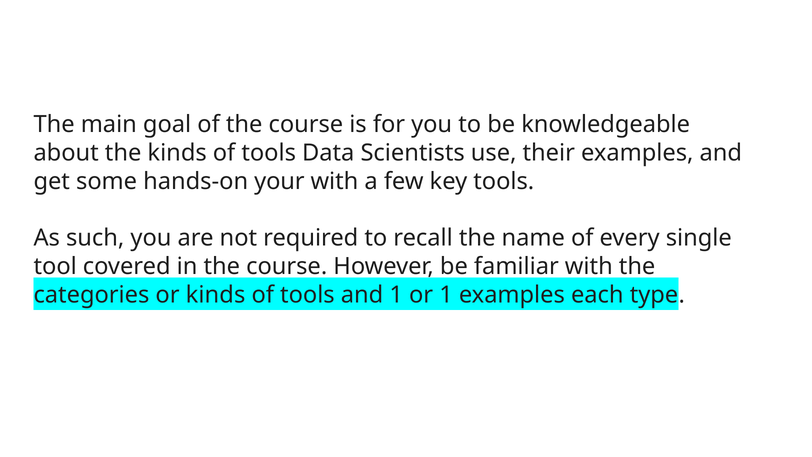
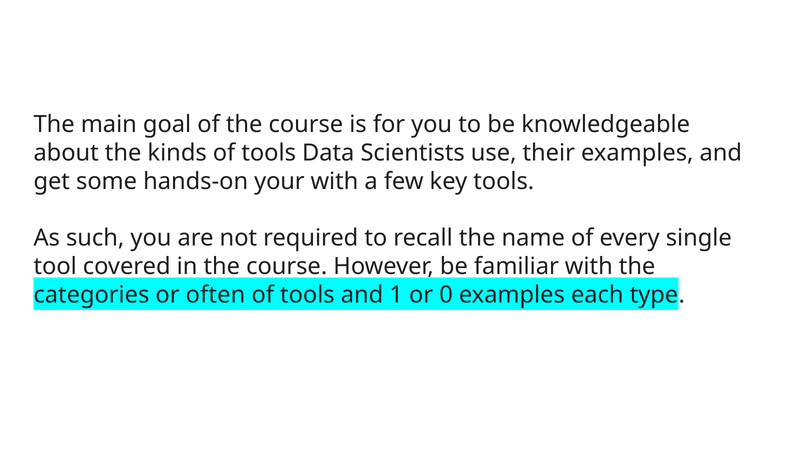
or kinds: kinds -> often (215, 295)
or 1: 1 -> 0 (446, 295)
